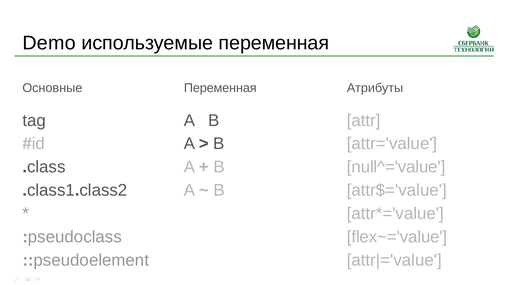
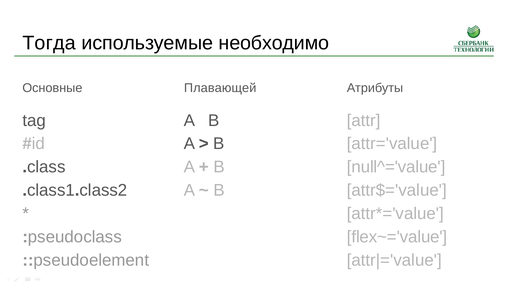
Demo: Demo -> Тогда (49, 43)
используемые переменная: переменная -> необходимо (274, 43)
Переменная: Переменная -> Плавающей (220, 88)
